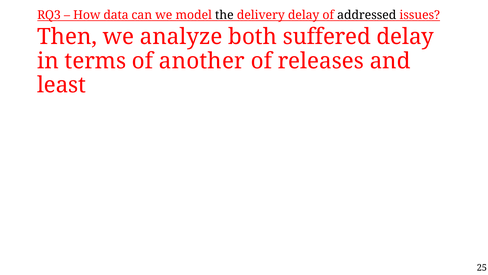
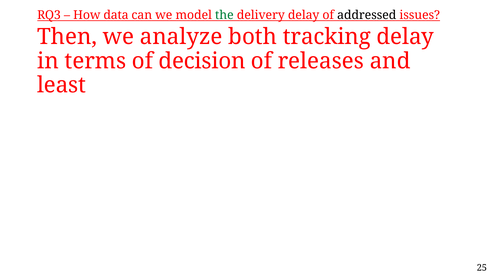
the colour: black -> green (224, 15)
suffered: suffered -> tracking (327, 37)
another: another -> decision (202, 61)
